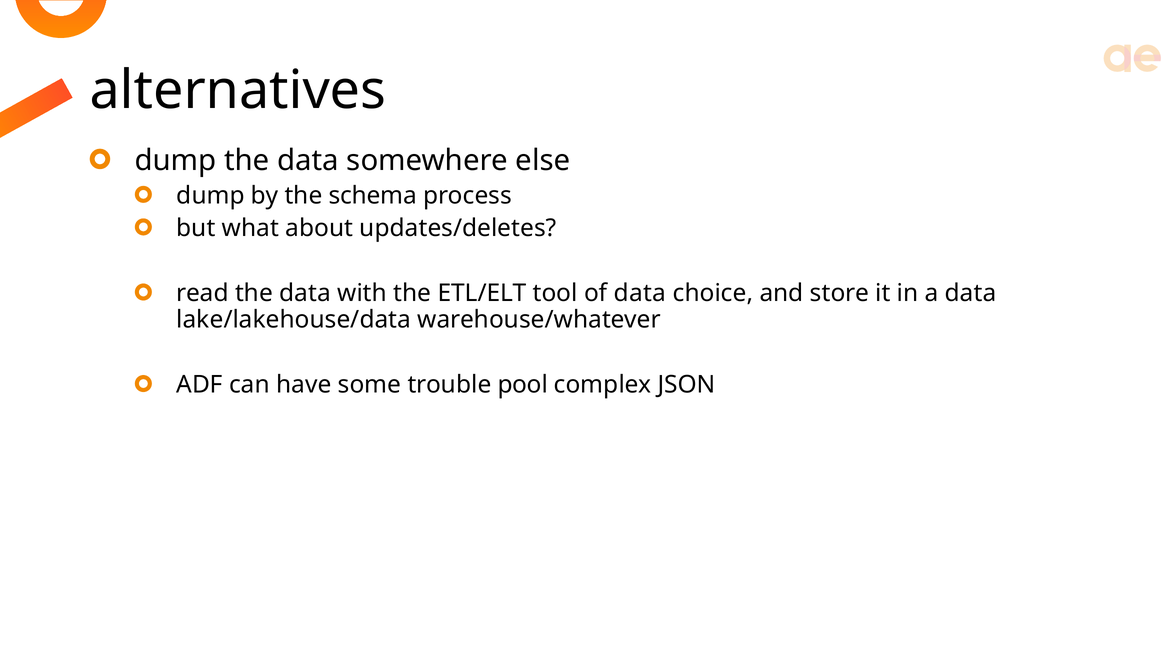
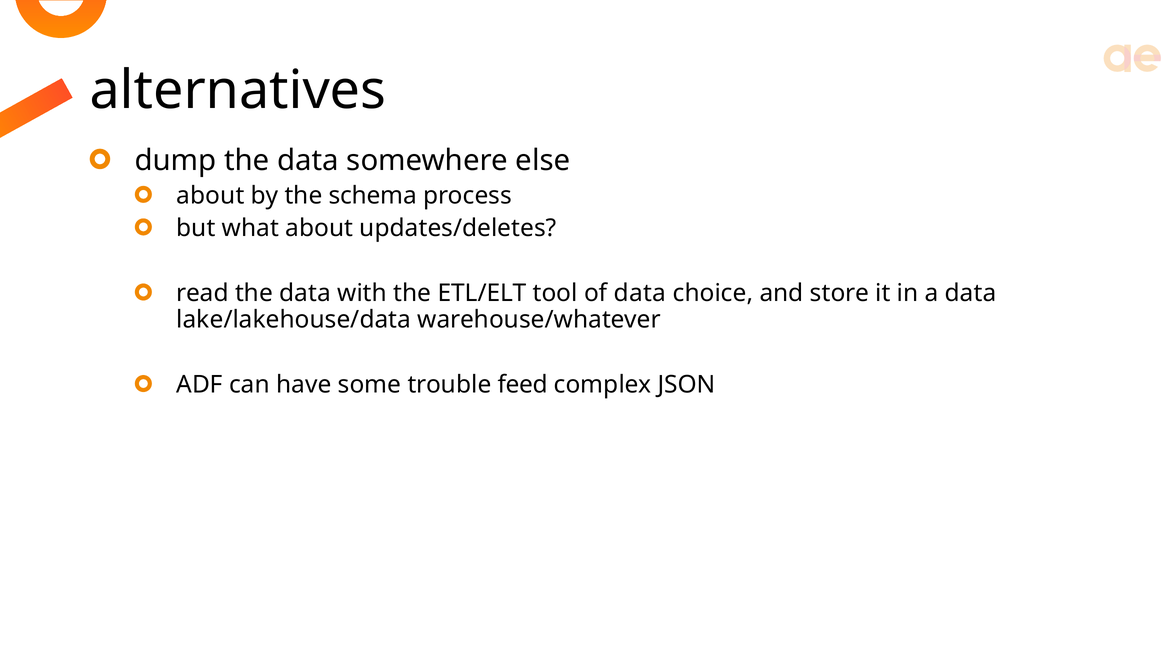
dump: dump -> about (210, 196)
pool: pool -> feed (523, 385)
